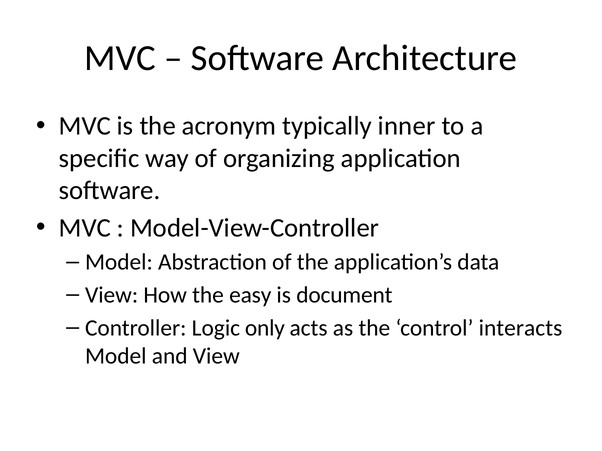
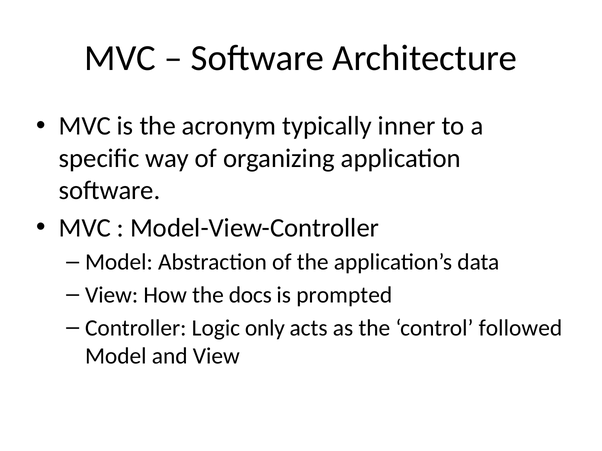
easy: easy -> docs (250, 295)
document: document -> prompted (344, 295)
interacts: interacts -> followed (520, 328)
